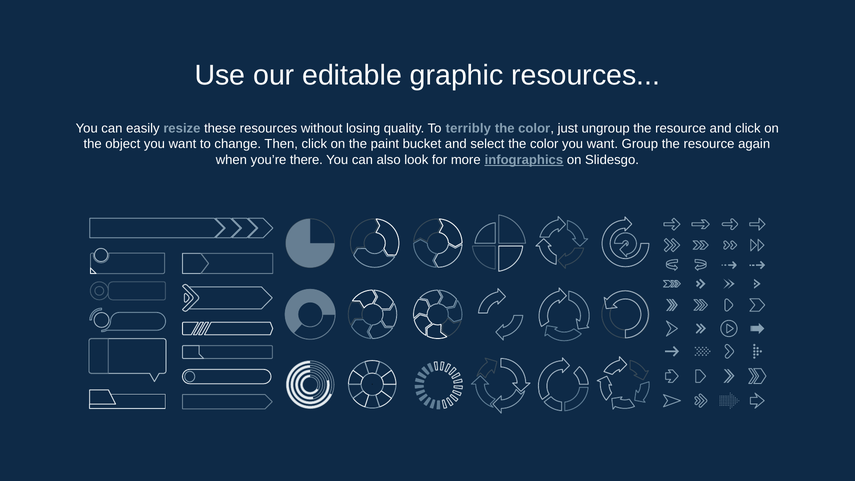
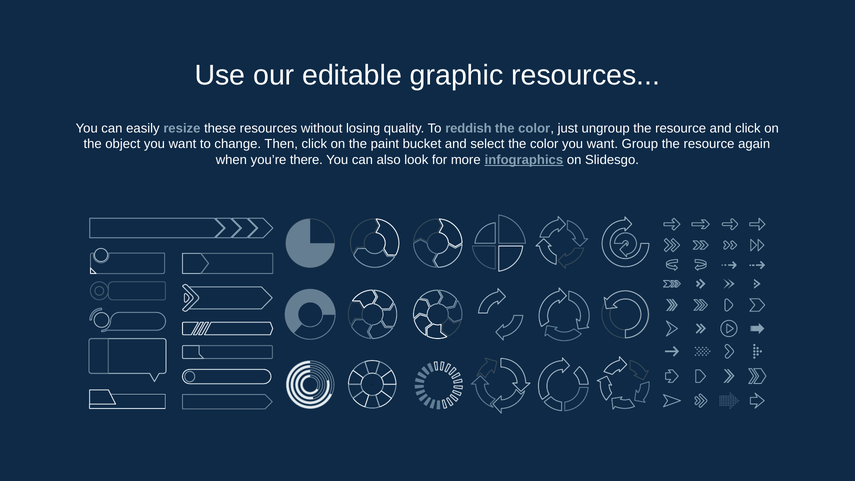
terribly: terribly -> reddish (468, 128)
